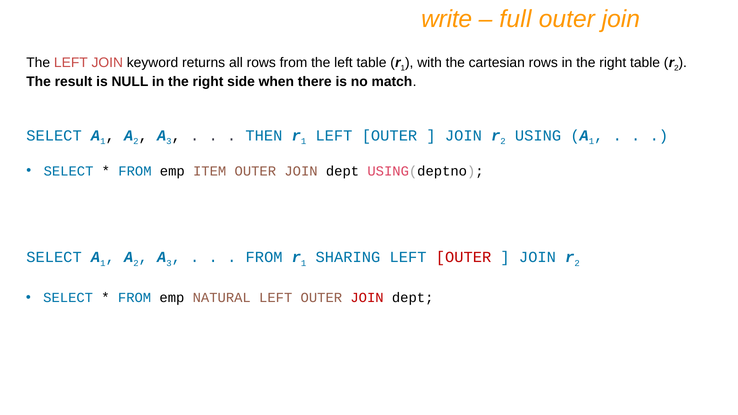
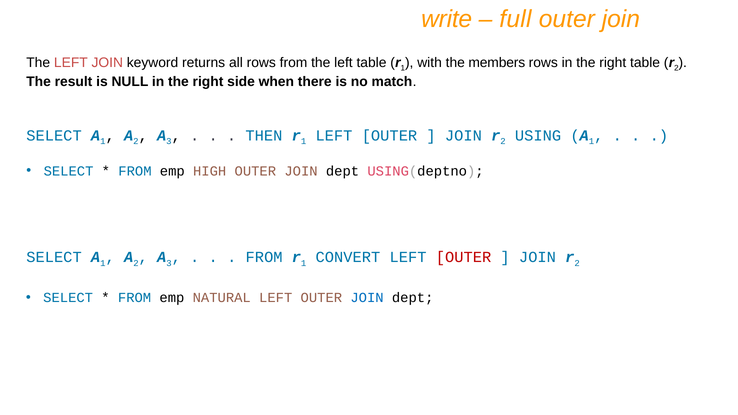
cartesian: cartesian -> members (497, 63)
ITEM: ITEM -> HIGH (210, 171)
SHARING: SHARING -> CONVERT (348, 257)
JOIN colour: red -> blue (367, 298)
